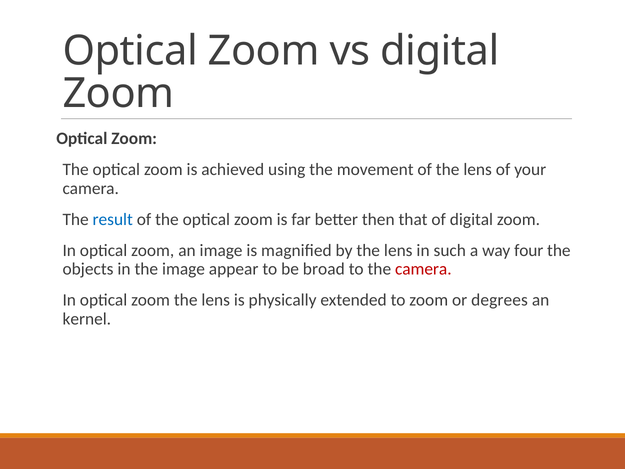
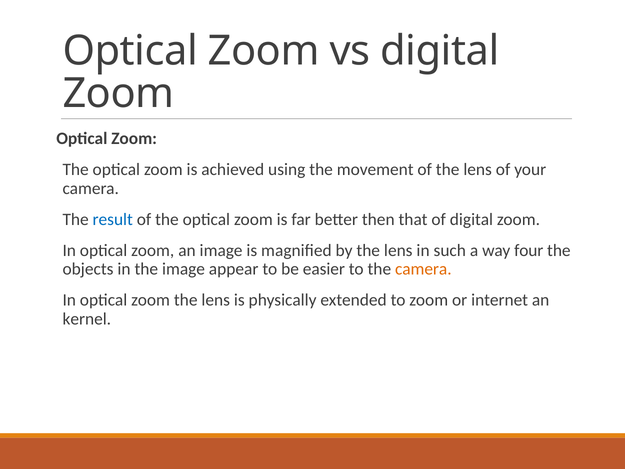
broad: broad -> easier (324, 269)
camera colour: red -> orange (423, 269)
degrees: degrees -> internet (500, 300)
